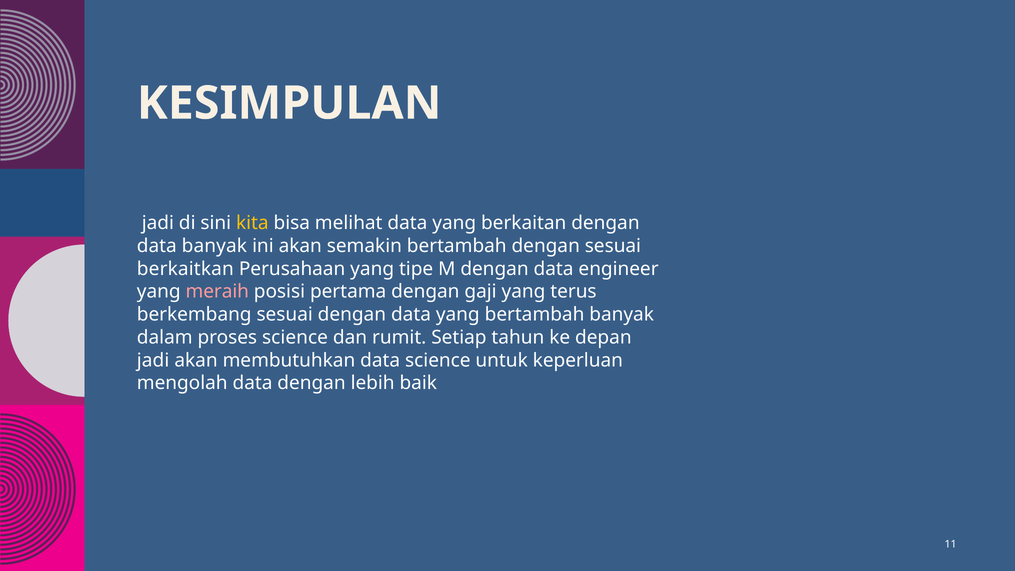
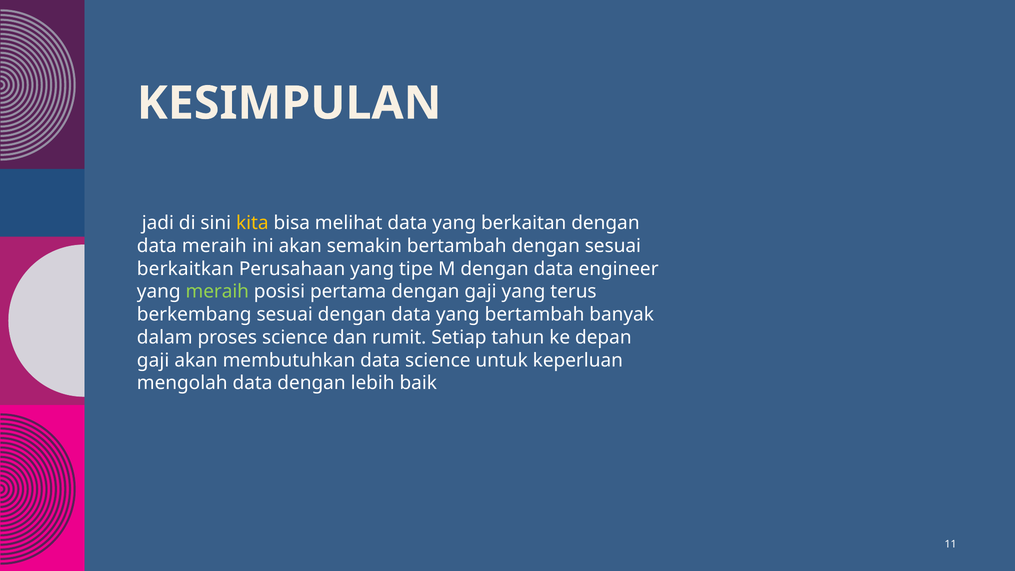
data banyak: banyak -> meraih (214, 246)
meraih colour: pink -> light green (217, 292)
jadi: jadi -> gaji (153, 360)
